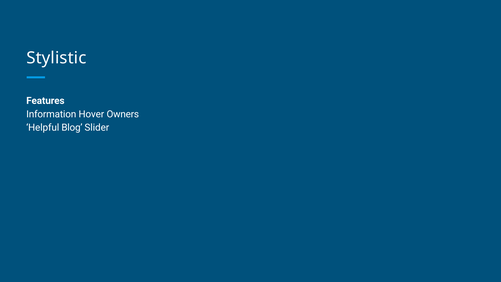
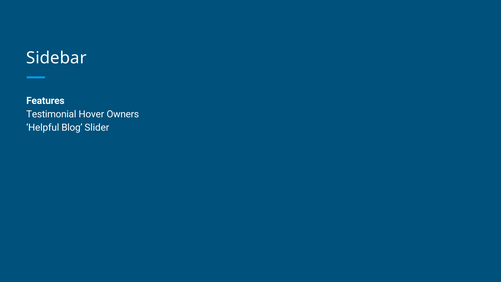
Stylistic: Stylistic -> Sidebar (56, 58)
Information: Information -> Testimonial (51, 114)
